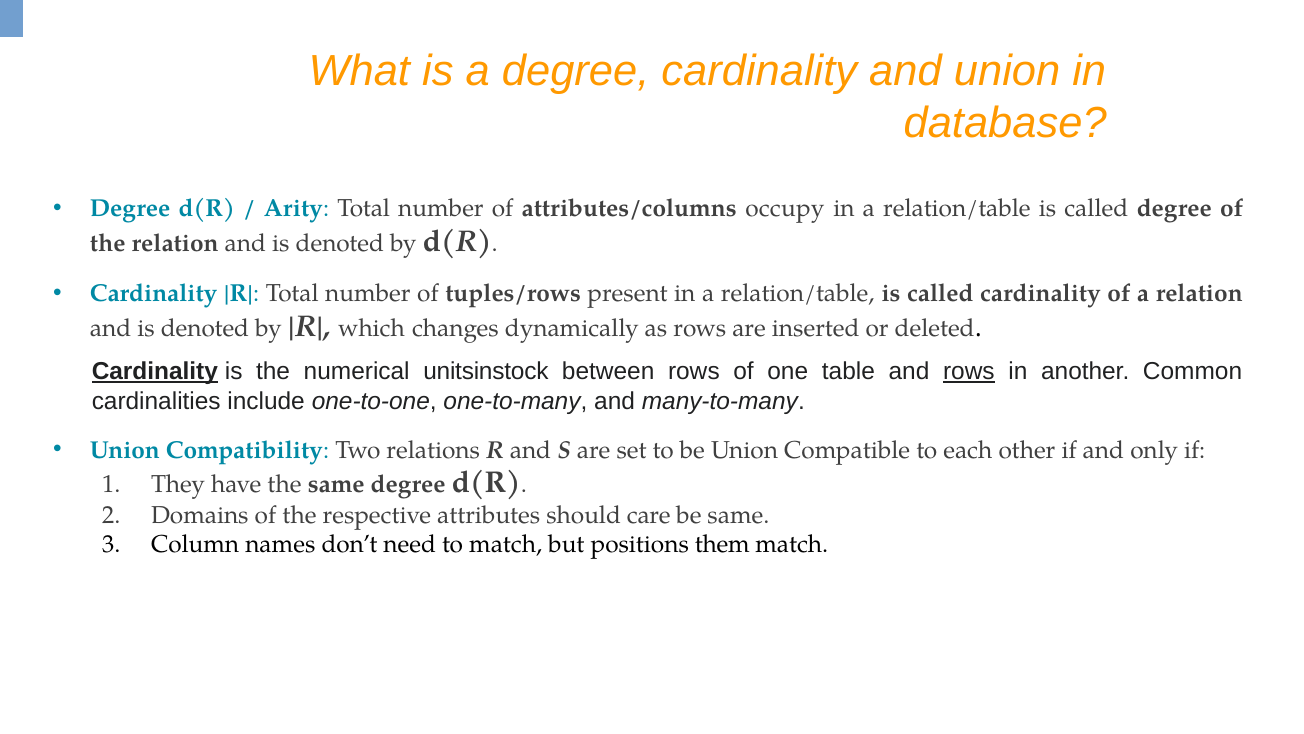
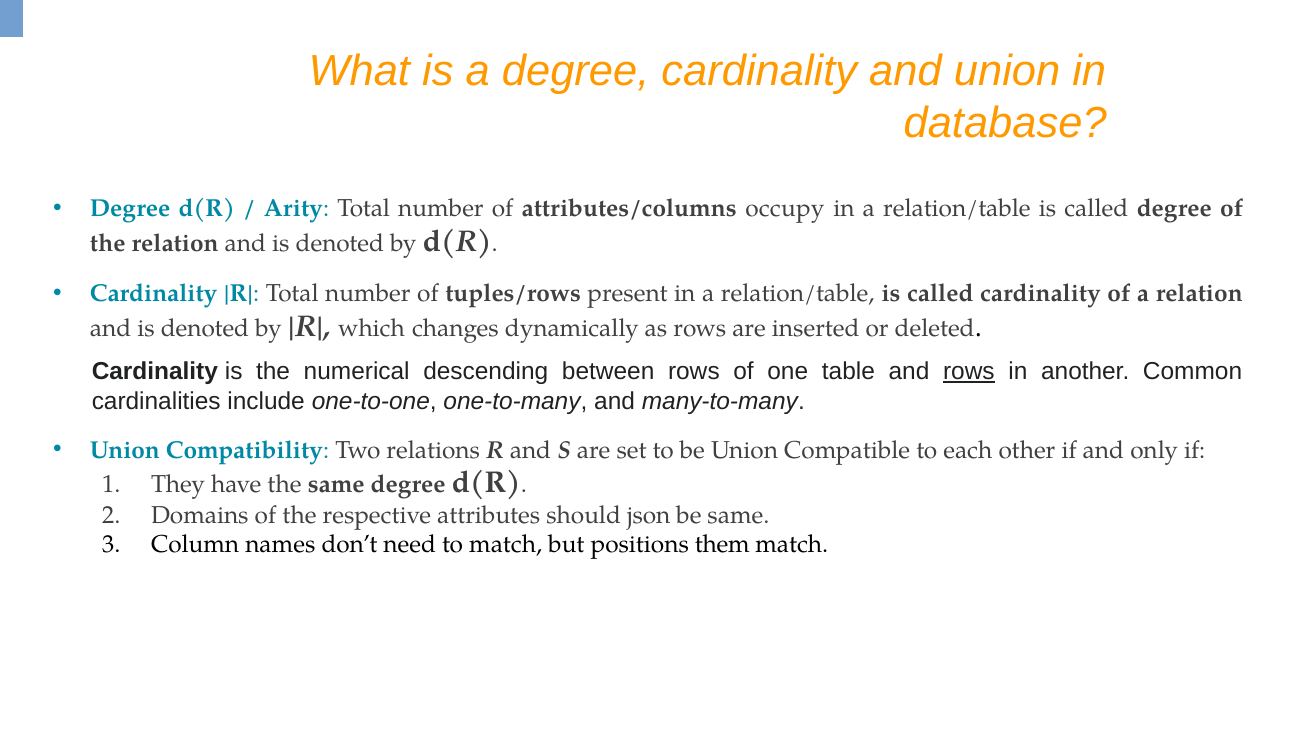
Cardinality underline: present -> none (155, 371)
unitsinstock: unitsinstock -> descending (486, 371)
care: care -> json (649, 515)
